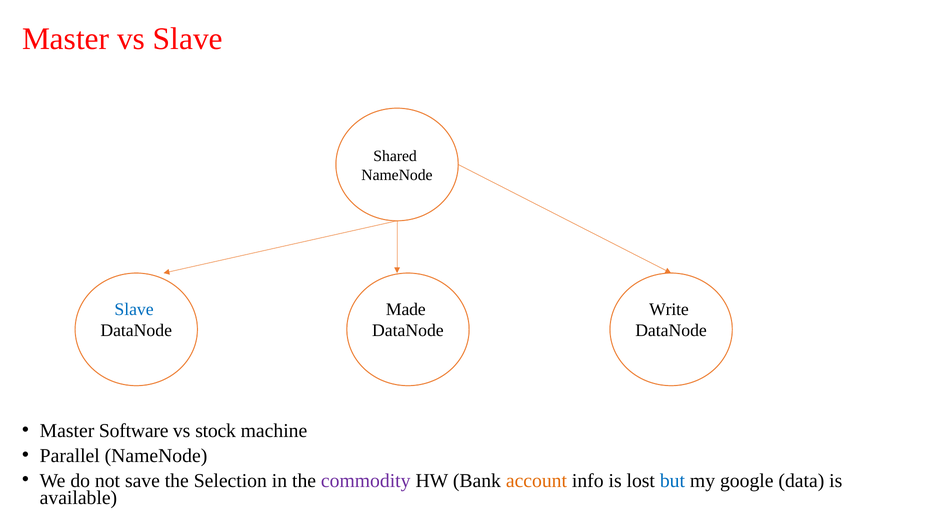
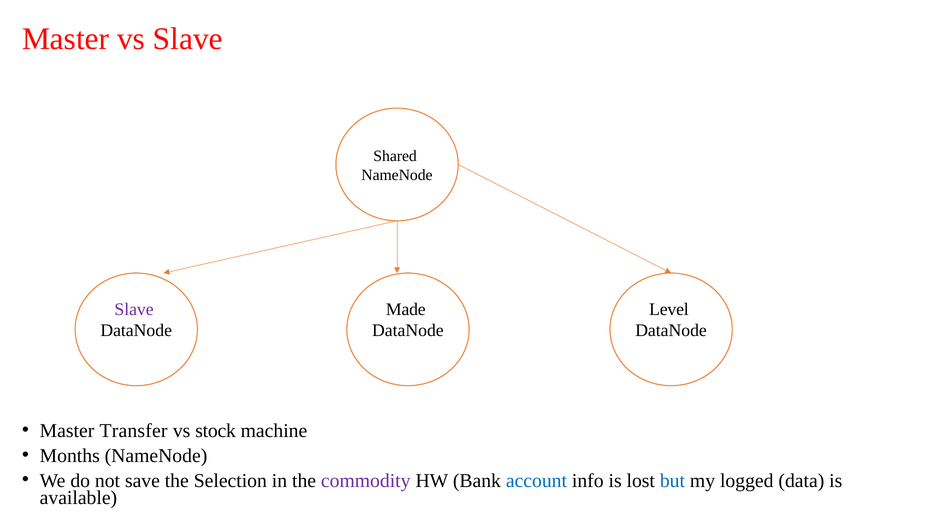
Slave colour: blue -> purple (134, 310)
Write: Write -> Level (669, 310)
Software: Software -> Transfer (134, 431)
Parallel: Parallel -> Months (70, 456)
account colour: orange -> blue (536, 481)
google: google -> logged (747, 481)
